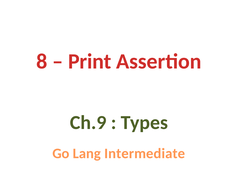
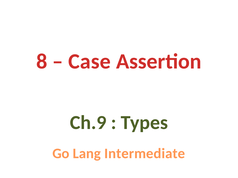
Print: Print -> Case (89, 62)
